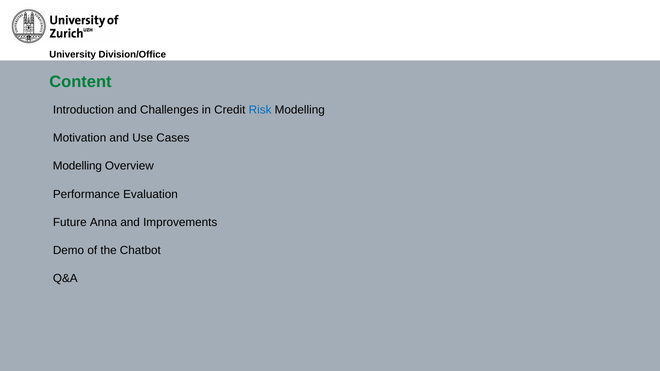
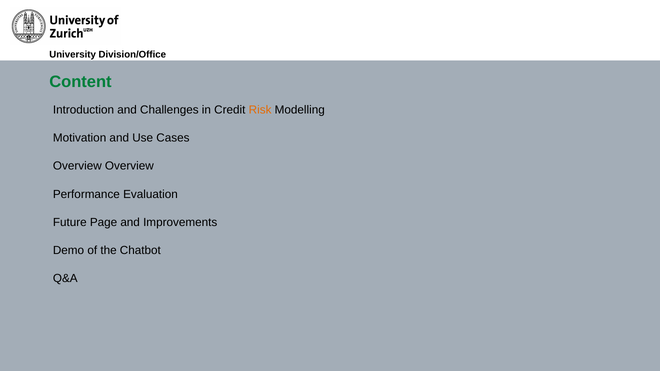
Risk colour: blue -> orange (260, 110)
Modelling: Modelling -> Overview (77, 166)
Anna: Anna -> Page (104, 222)
